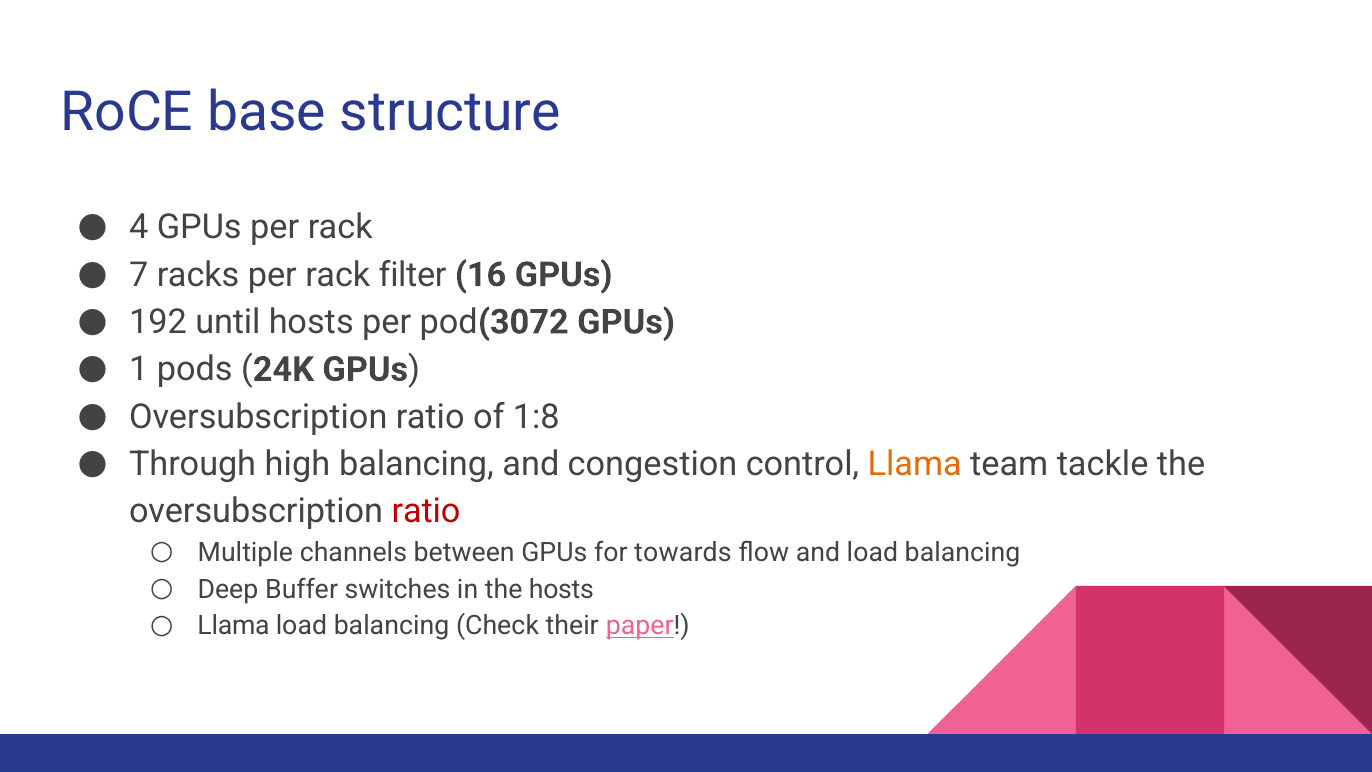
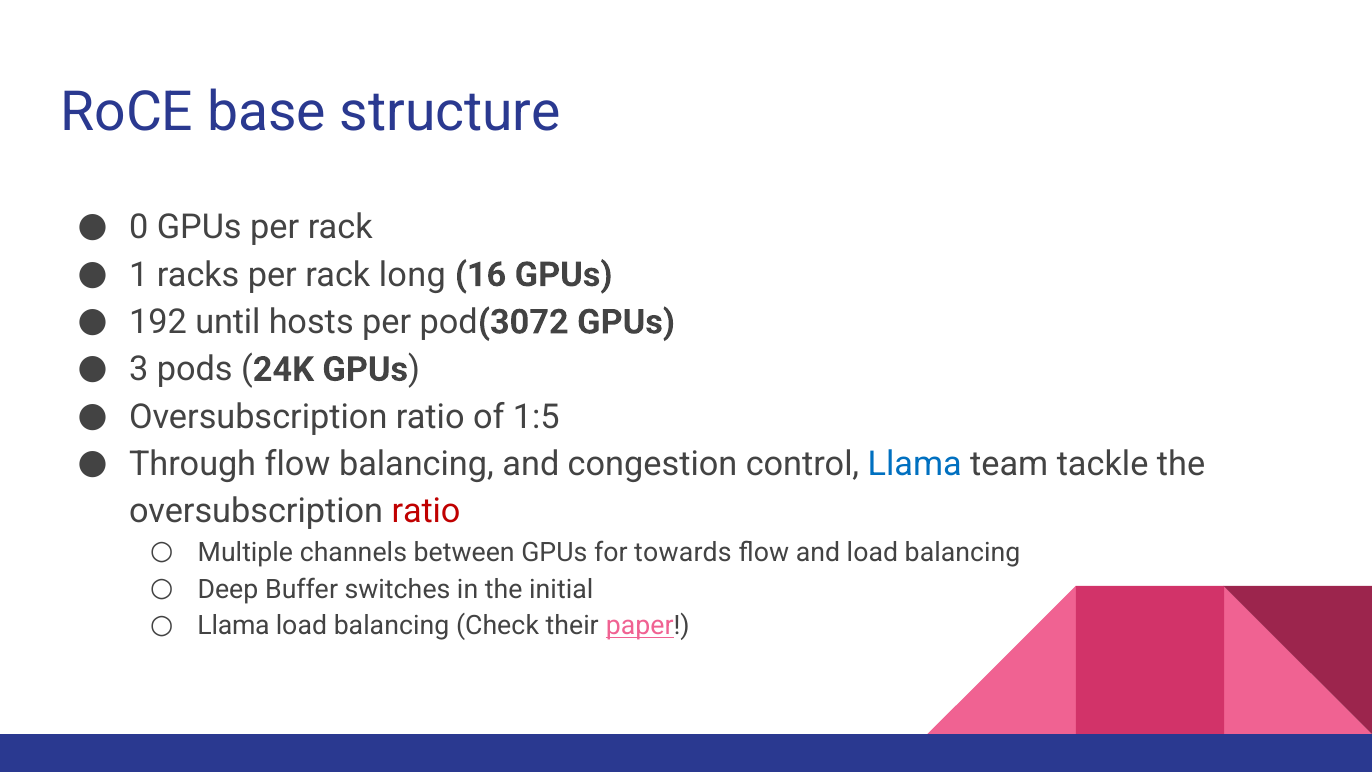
4: 4 -> 0 (139, 227)
7: 7 -> 1 (139, 275)
filter: filter -> long (412, 275)
1: 1 -> 3 (139, 369)
1:8: 1:8 -> 1:5 (536, 417)
Through high: high -> flow (297, 464)
Llama colour: orange -> blue (915, 464)
the hosts: hosts -> initial (561, 589)
